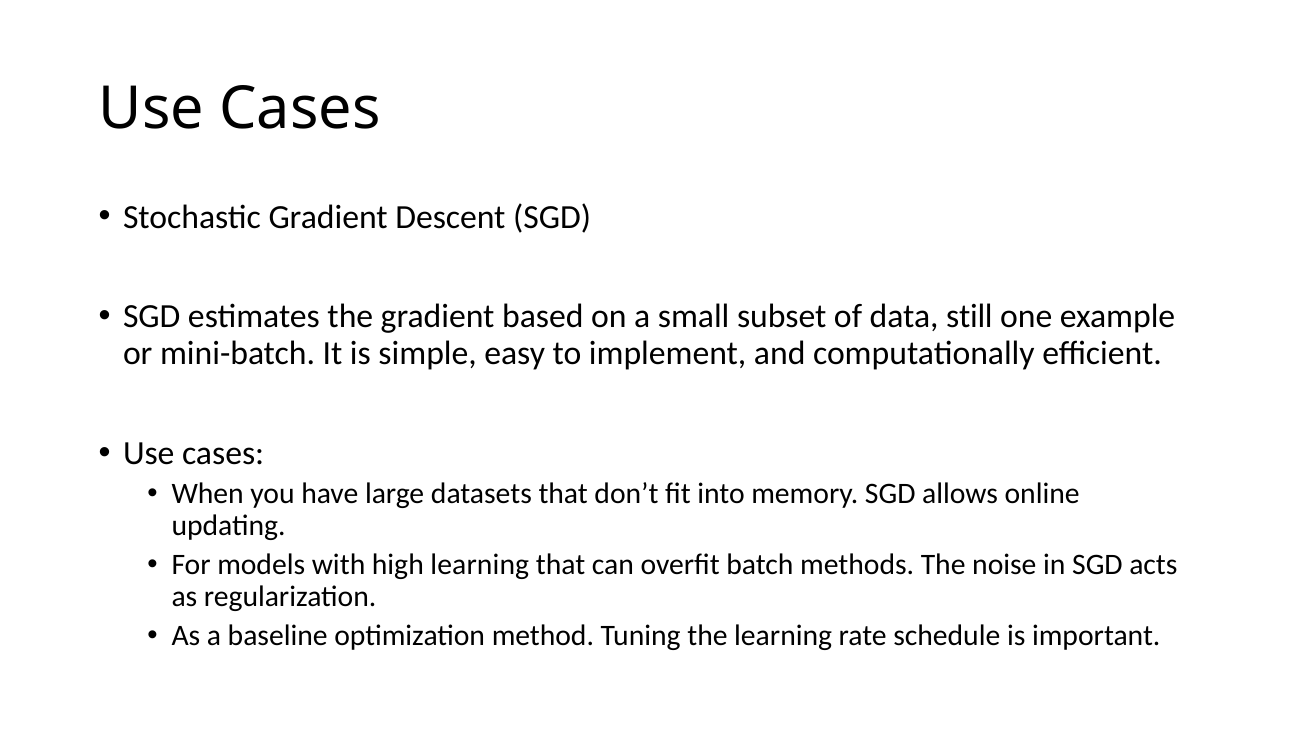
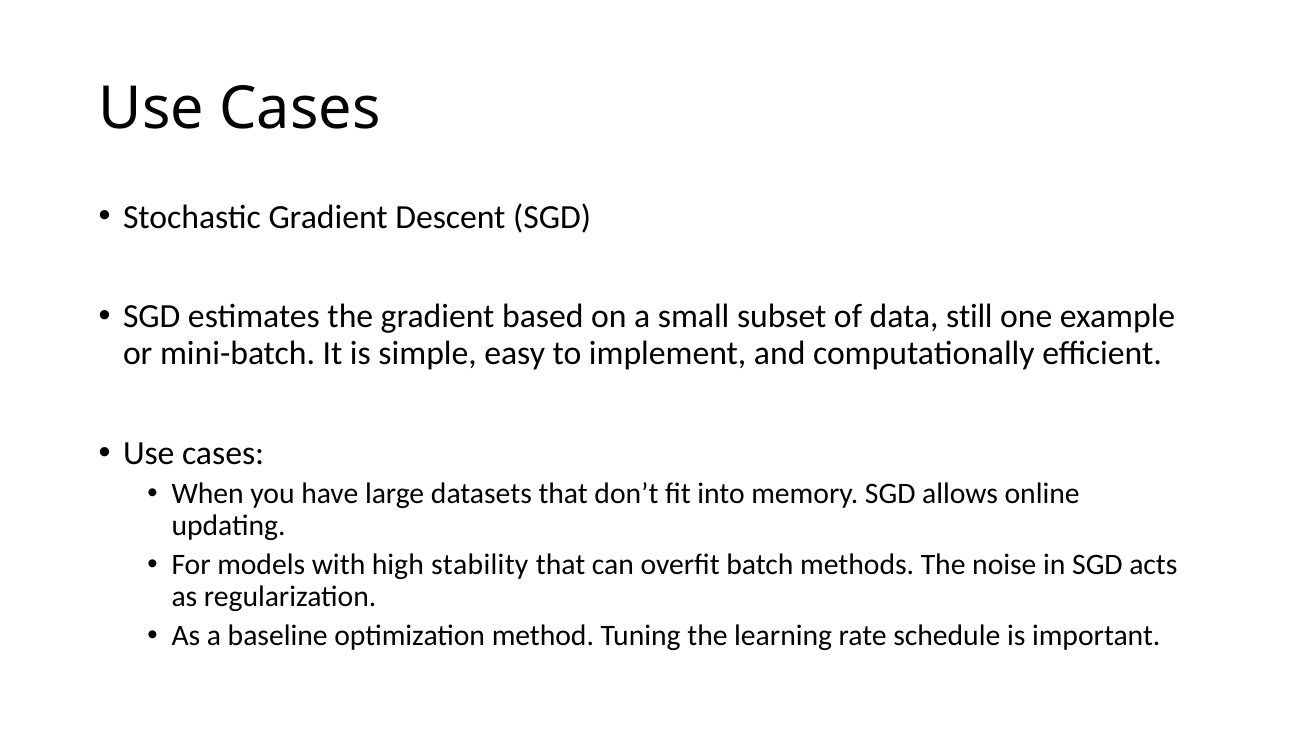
high learning: learning -> stability (480, 565)
